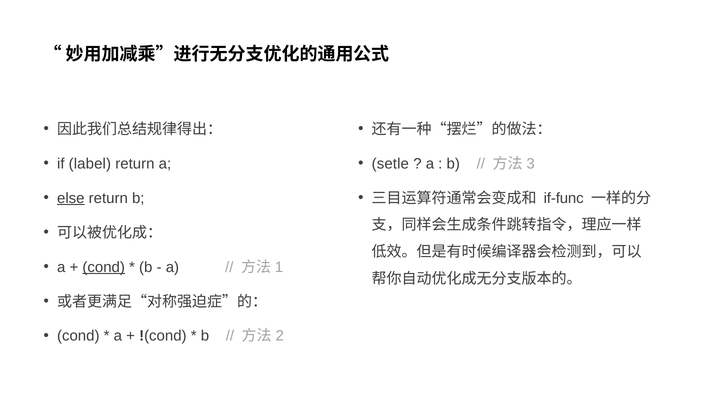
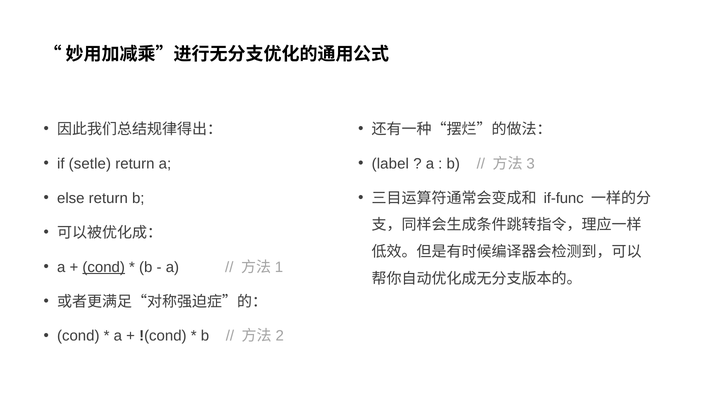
setle: setle -> label (390, 164)
label: label -> setle (90, 164)
else underline: present -> none (71, 198)
